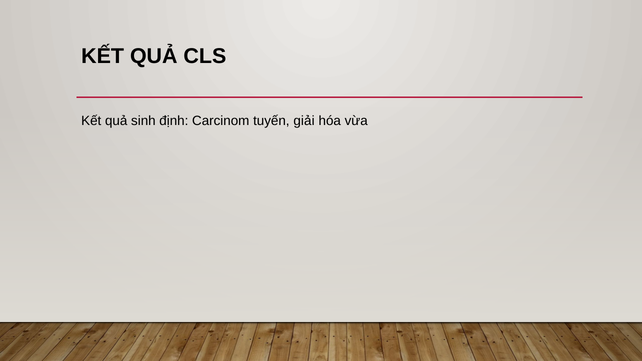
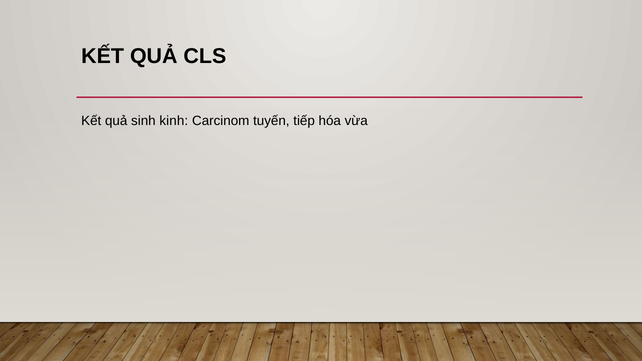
định: định -> kinh (174, 121)
giải: giải -> tiếp (304, 121)
